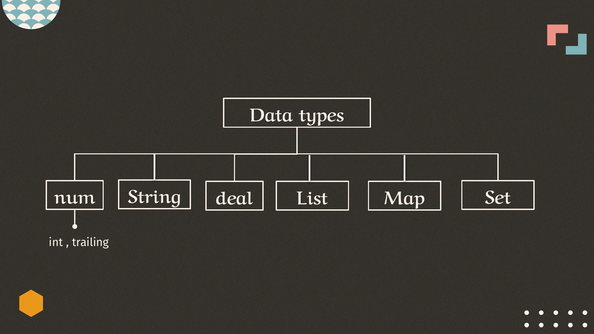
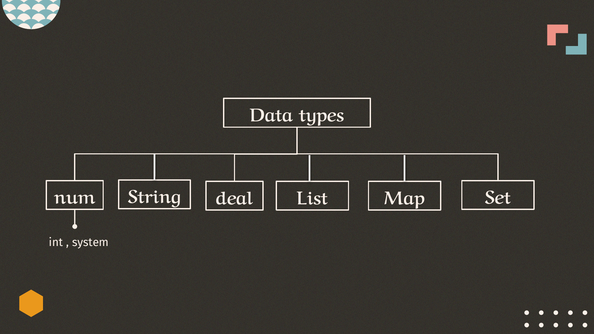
trailing: trailing -> system (90, 242)
